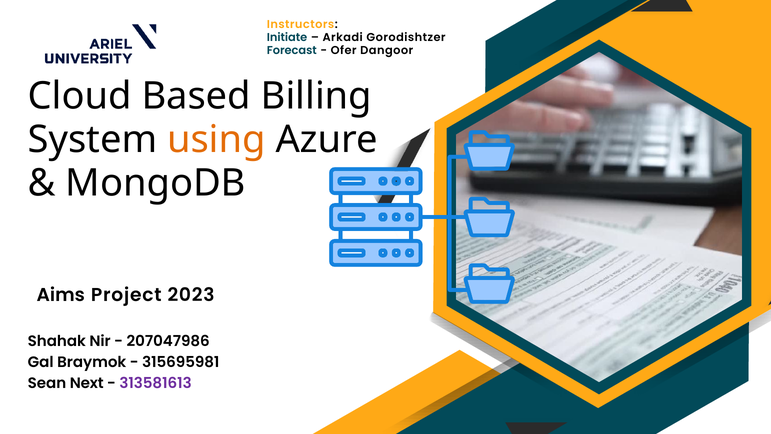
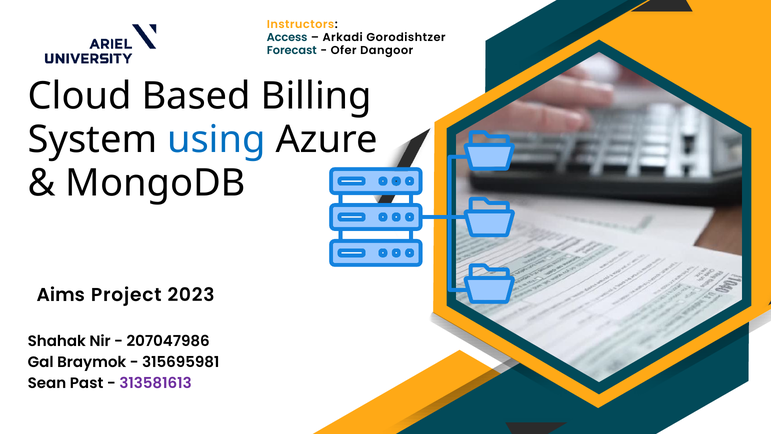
Initiate: Initiate -> Access (287, 37)
using colour: orange -> blue (216, 140)
Next: Next -> Past (87, 383)
